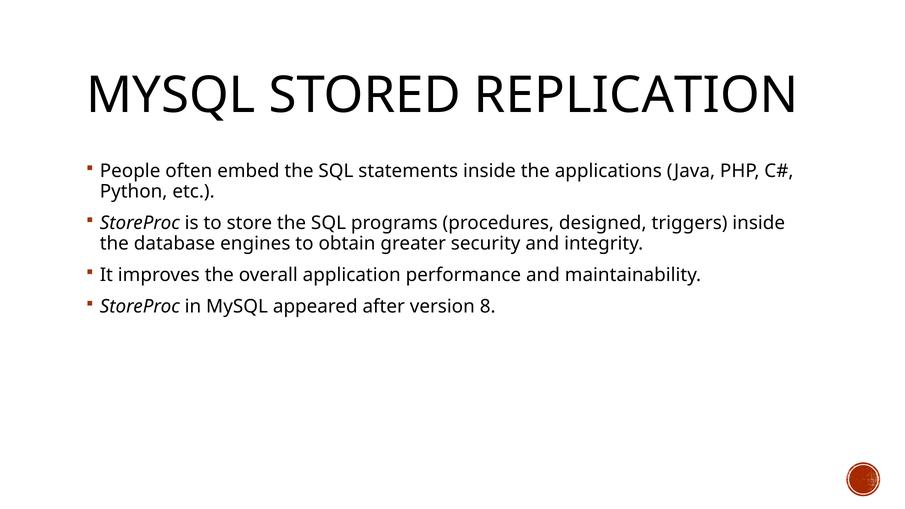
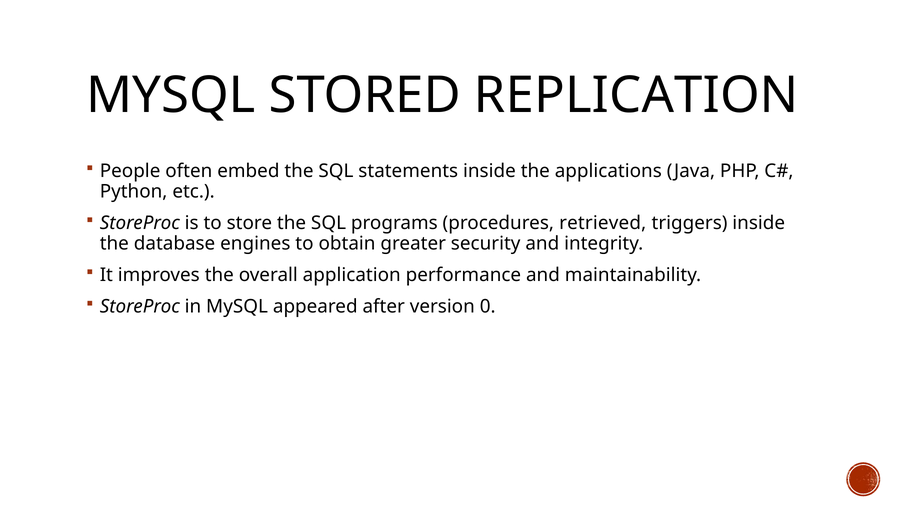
designed: designed -> retrieved (603, 223)
8: 8 -> 0 (488, 307)
